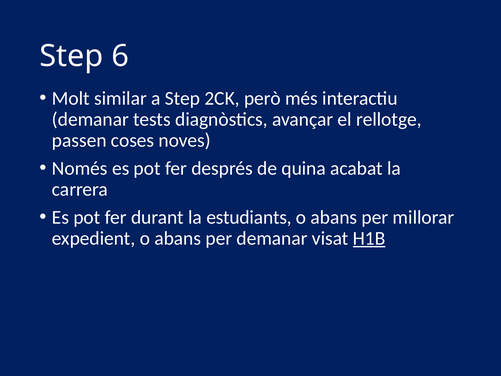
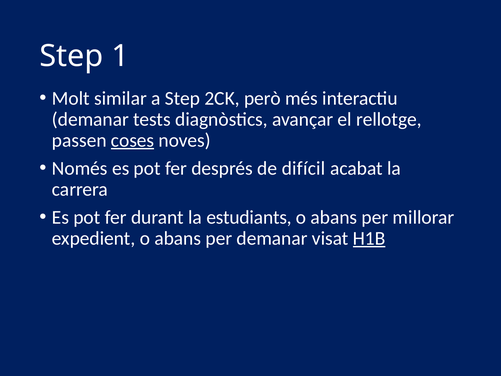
6: 6 -> 1 (120, 56)
coses underline: none -> present (133, 140)
quina: quina -> difícil (304, 168)
